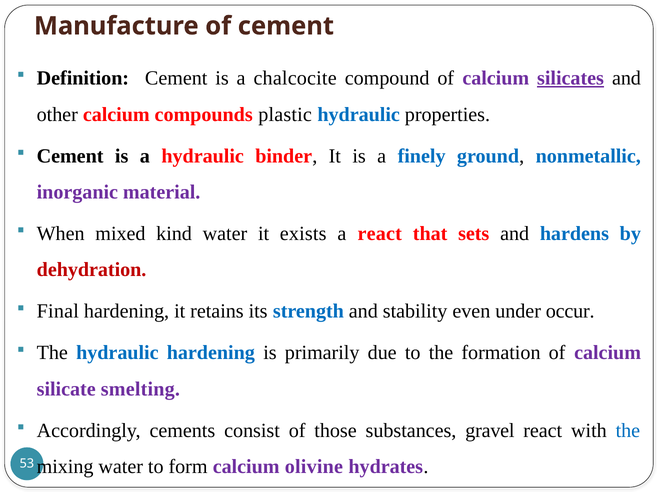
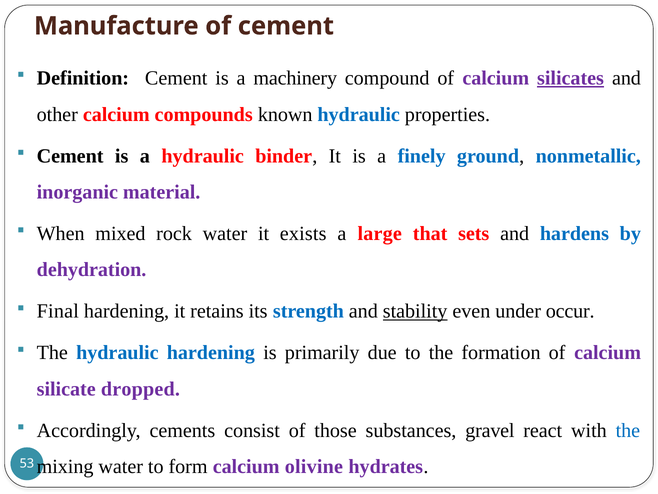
chalcocite: chalcocite -> machinery (295, 78)
plastic: plastic -> known (285, 114)
kind: kind -> rock (174, 233)
a react: react -> large (380, 233)
dehydration colour: red -> purple (92, 270)
stability underline: none -> present (415, 311)
smelting: smelting -> dropped (140, 389)
